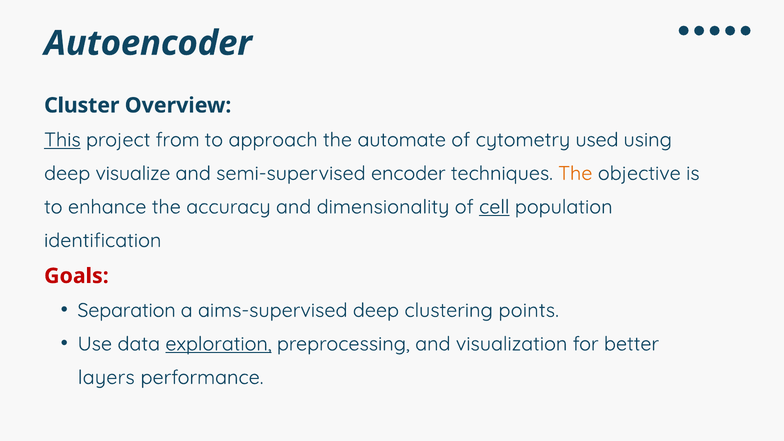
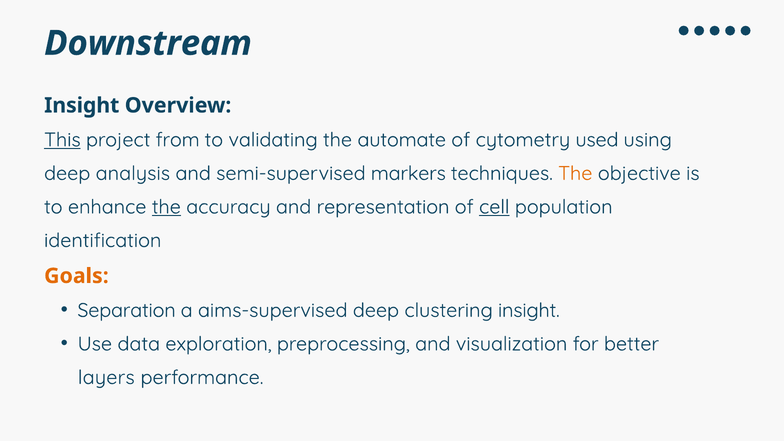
Autoencoder: Autoencoder -> Downstream (148, 43)
Cluster: Cluster -> Insight (82, 105)
approach: approach -> validating (273, 140)
visualize: visualize -> analysis (133, 173)
encoder: encoder -> markers (408, 173)
the underline: none -> present (166, 207)
dimensionality: dimensionality -> representation (383, 207)
Goals colour: red -> orange (76, 276)
clustering points: points -> insight (529, 310)
exploration underline: present -> none (218, 344)
